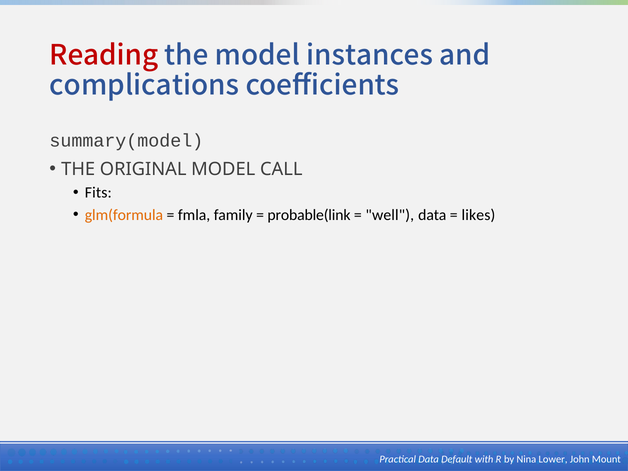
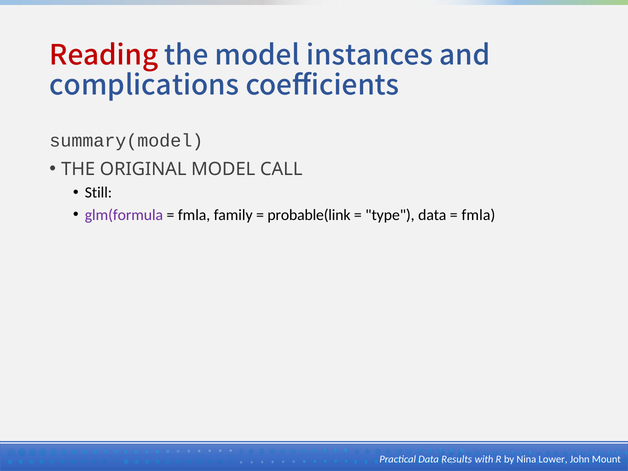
Fits: Fits -> Still (98, 193)
glm(formula colour: orange -> purple (124, 215)
well: well -> type (390, 215)
likes: likes -> fmla (478, 215)
Default: Default -> Results (457, 459)
